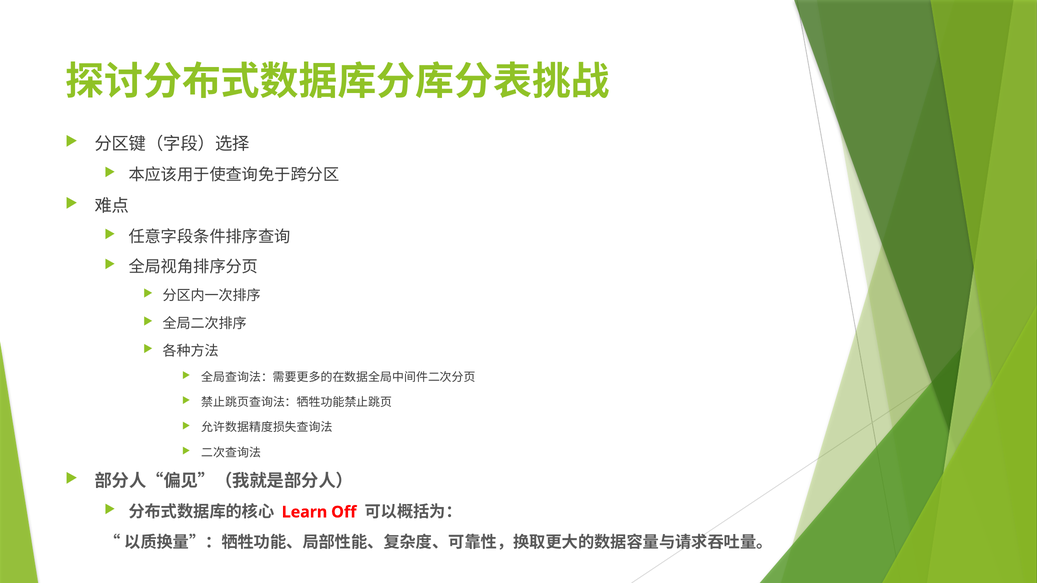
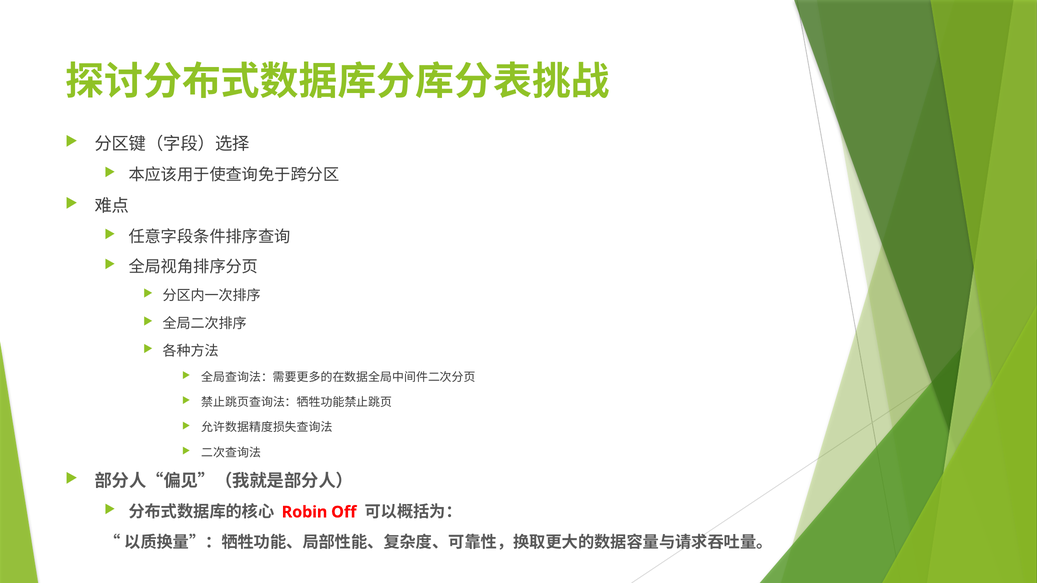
Learn: Learn -> Robin (305, 512)
